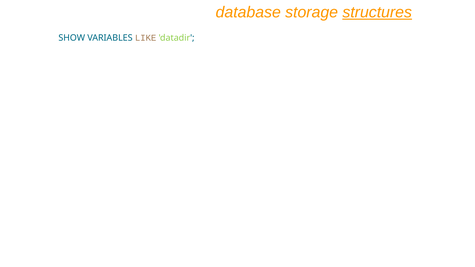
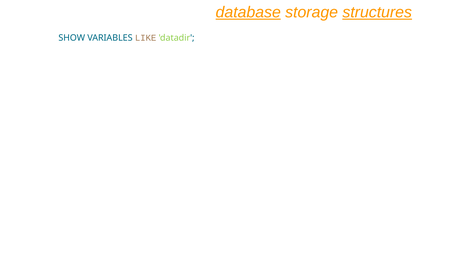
database underline: none -> present (248, 12)
